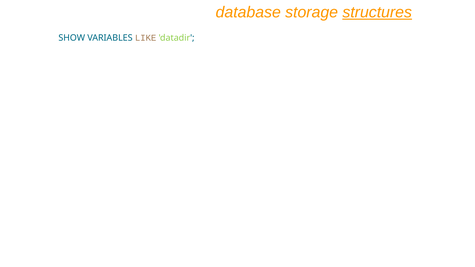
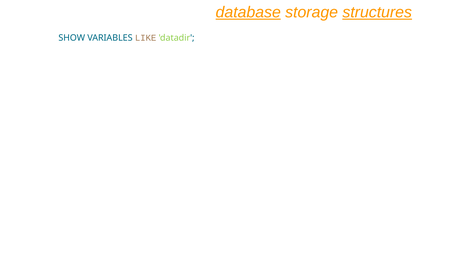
database underline: none -> present (248, 12)
